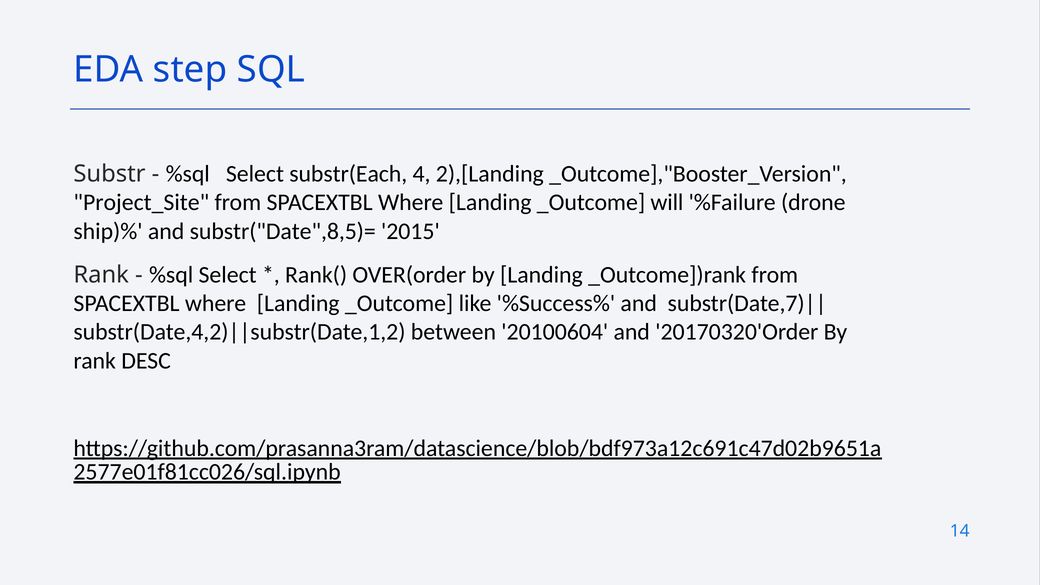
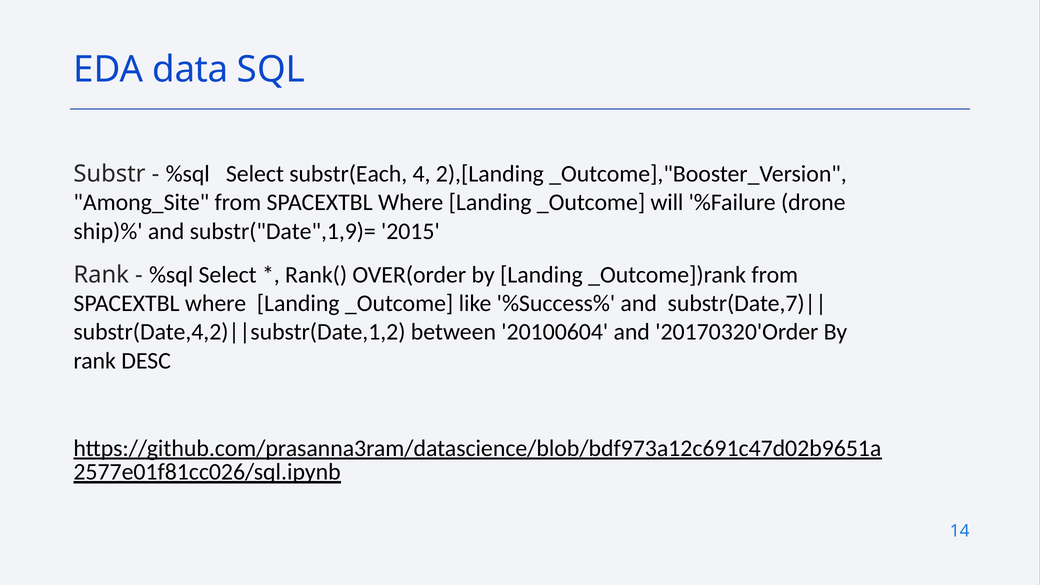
step: step -> data (190, 69)
Project_Site: Project_Site -> Among_Site (141, 203)
substr("Date",8,5)=: substr("Date",8,5)= -> substr("Date",1,9)= (283, 231)
